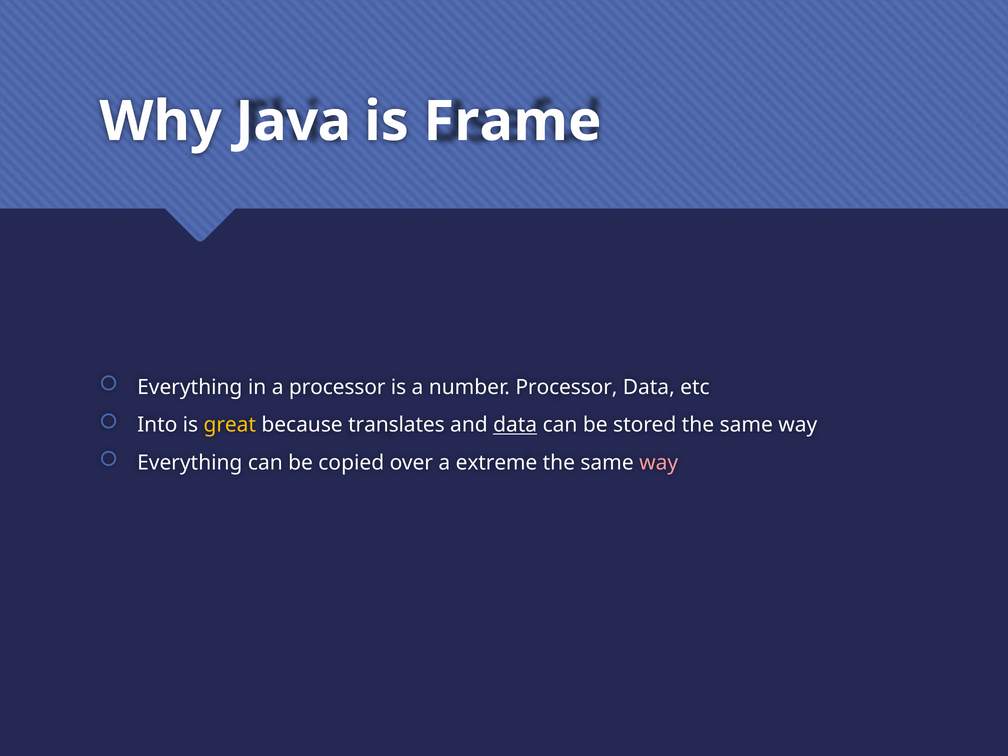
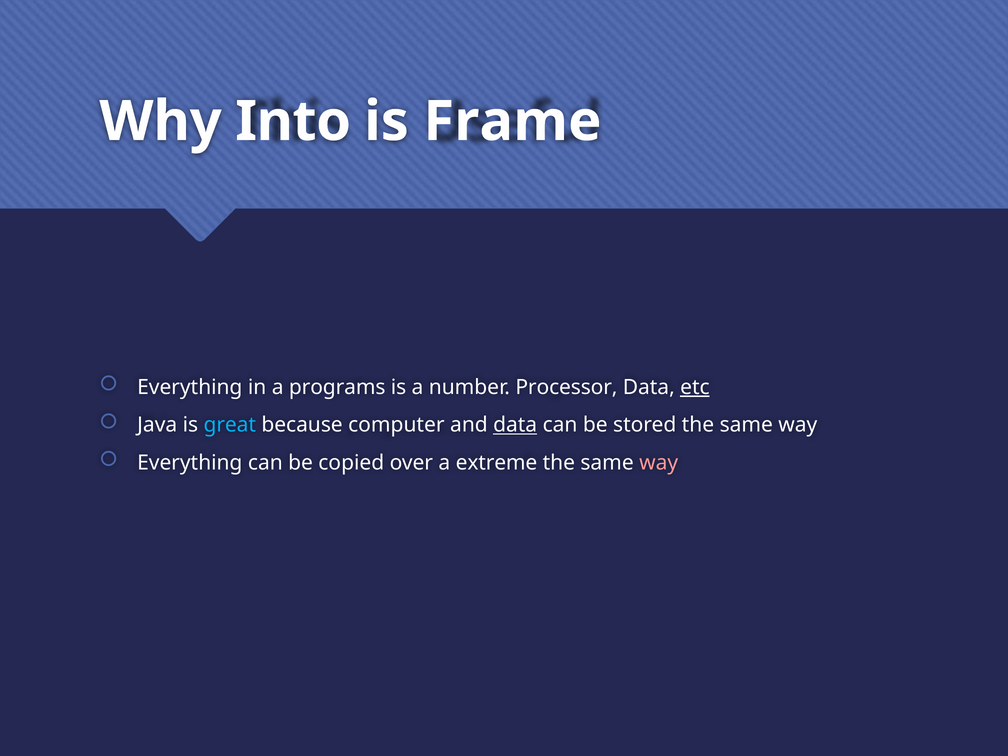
Java: Java -> Into (293, 122)
a processor: processor -> programs (337, 387)
etc underline: none -> present (695, 387)
Into: Into -> Java (157, 425)
great colour: yellow -> light blue (230, 425)
translates: translates -> computer (396, 425)
